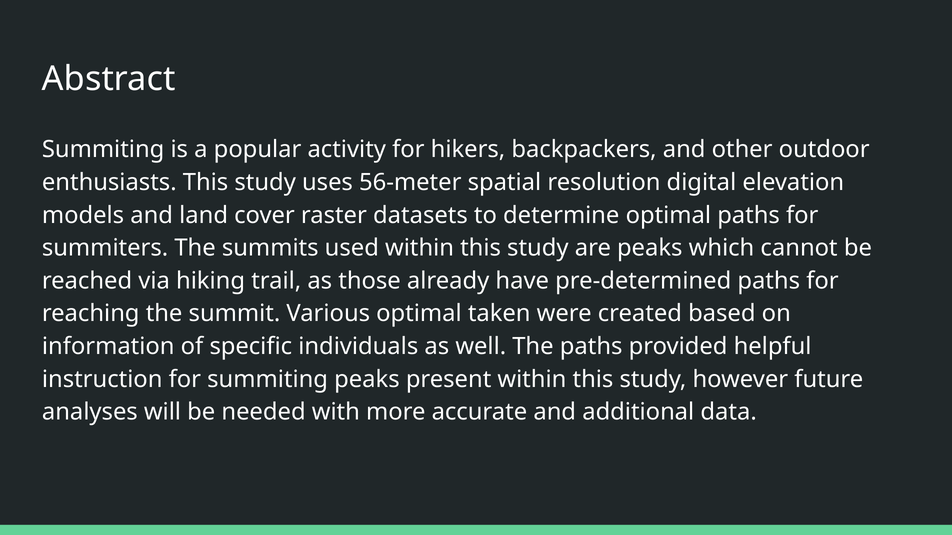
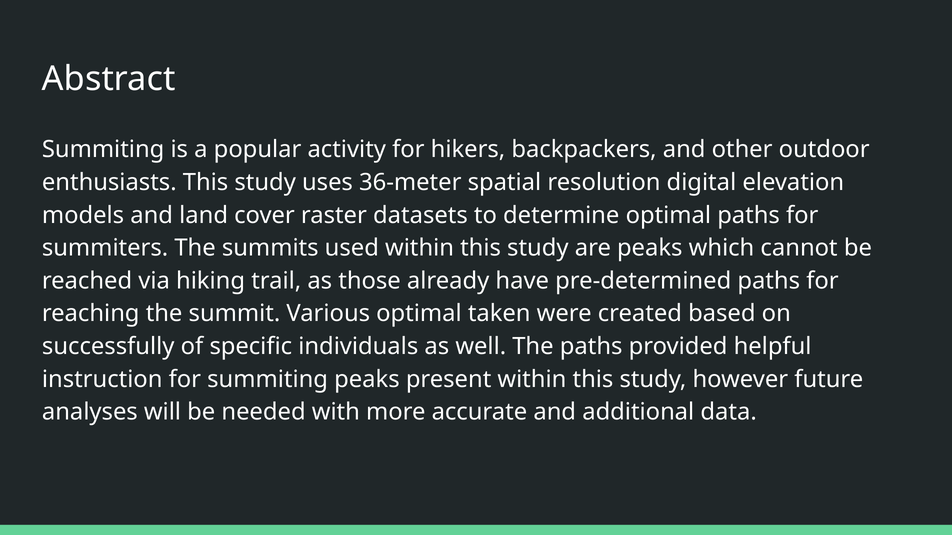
56-meter: 56-meter -> 36-meter (410, 183)
information: information -> successfully (108, 347)
